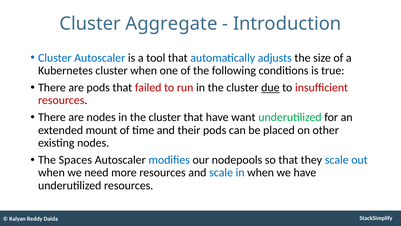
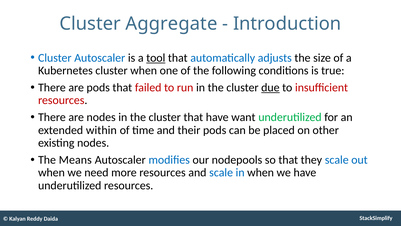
tool underline: none -> present (156, 58)
mount: mount -> within (101, 130)
Spaces: Spaces -> Means (75, 160)
